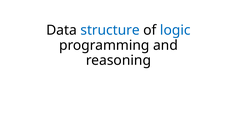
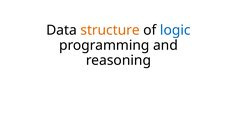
structure colour: blue -> orange (110, 30)
